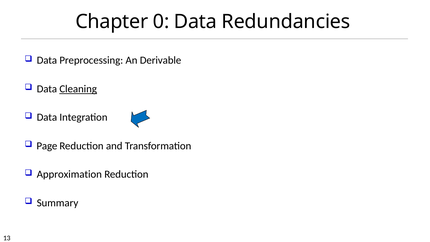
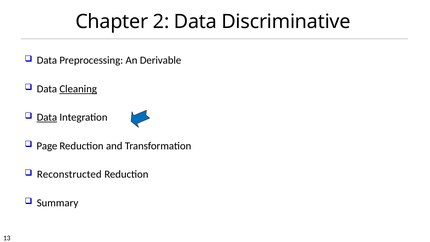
0: 0 -> 2 (161, 22)
Redundancies: Redundancies -> Discriminative (286, 22)
Data underline: none -> present (47, 117)
Approximation: Approximation -> Reconstructed (69, 174)
